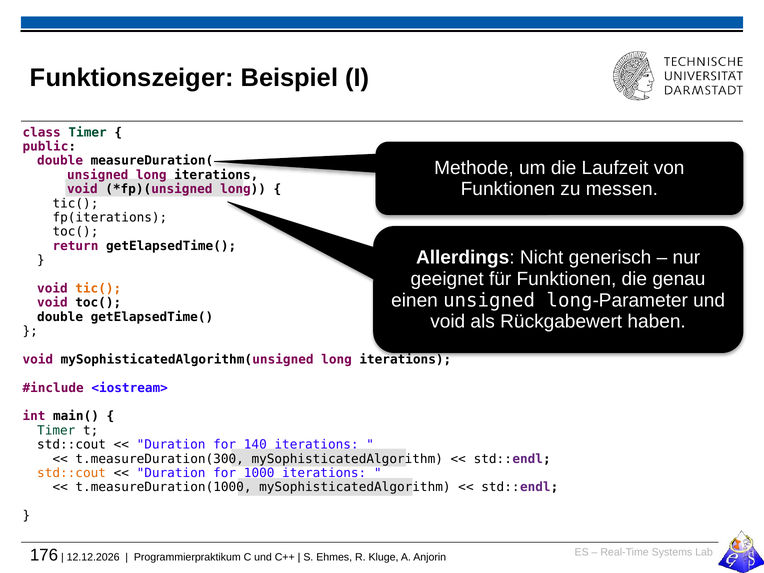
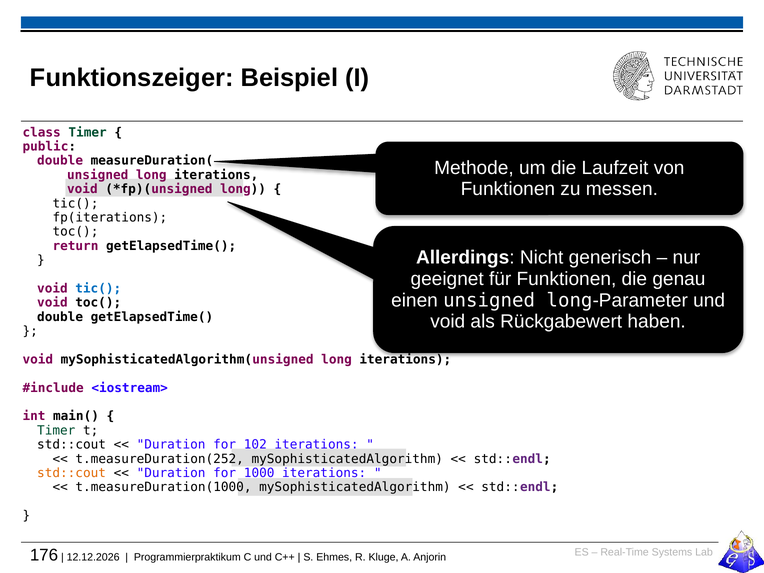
tic( colour: orange -> blue (98, 288)
140: 140 -> 102 (255, 445)
t.measureDuration(300: t.measureDuration(300 -> t.measureDuration(252 (160, 459)
